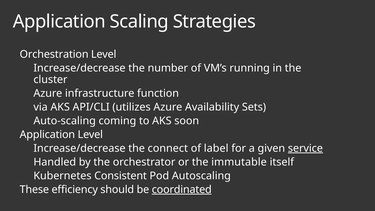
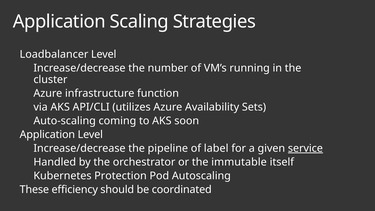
Orchestration: Orchestration -> Loadbalancer (54, 54)
connect: connect -> pipeline (168, 148)
Consistent: Consistent -> Protection (121, 176)
coordinated underline: present -> none (182, 189)
